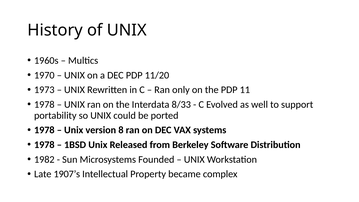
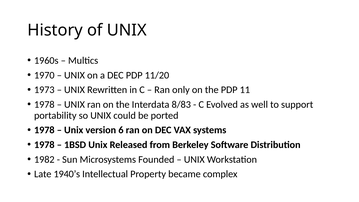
8/33: 8/33 -> 8/83 (181, 104)
8: 8 -> 6 (121, 130)
1907’s: 1907’s -> 1940’s (67, 174)
